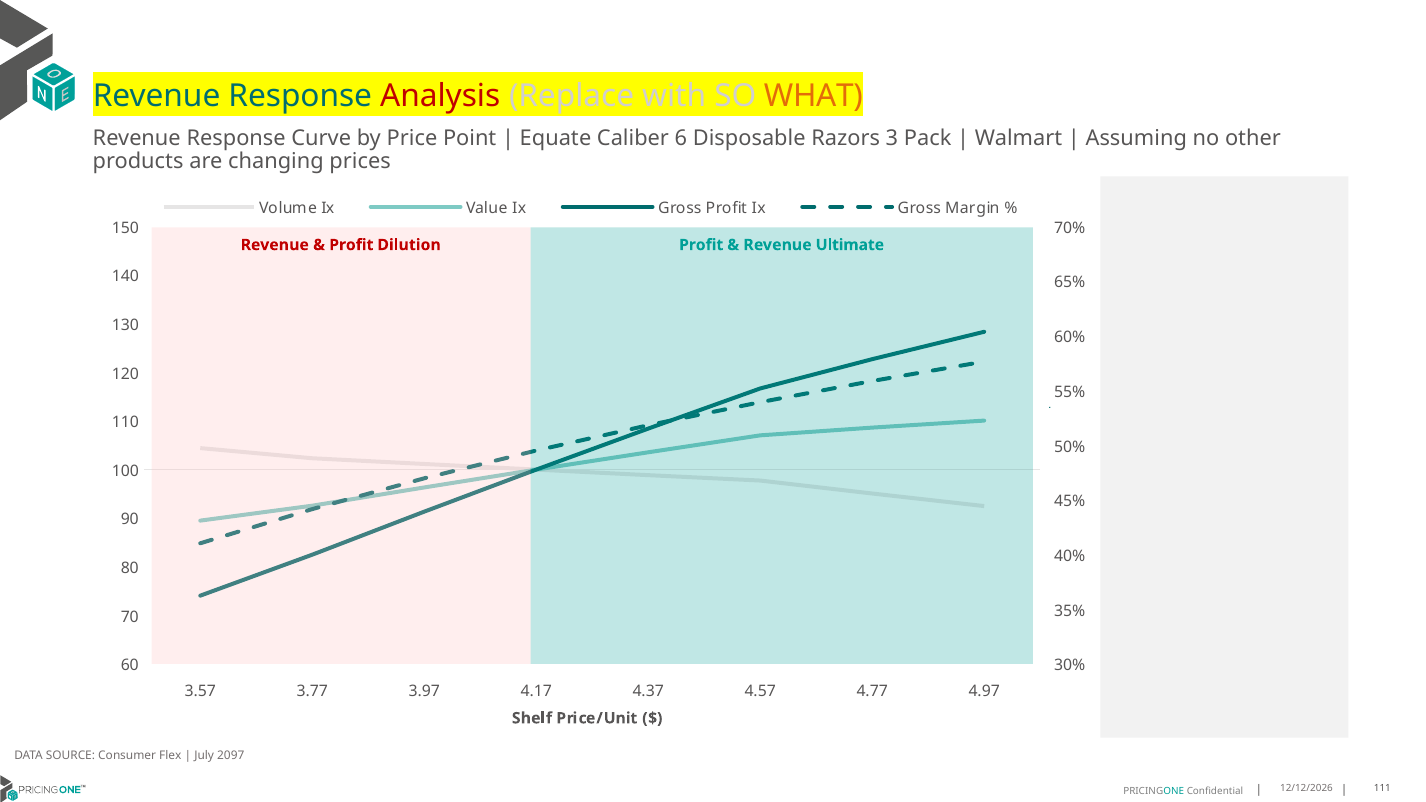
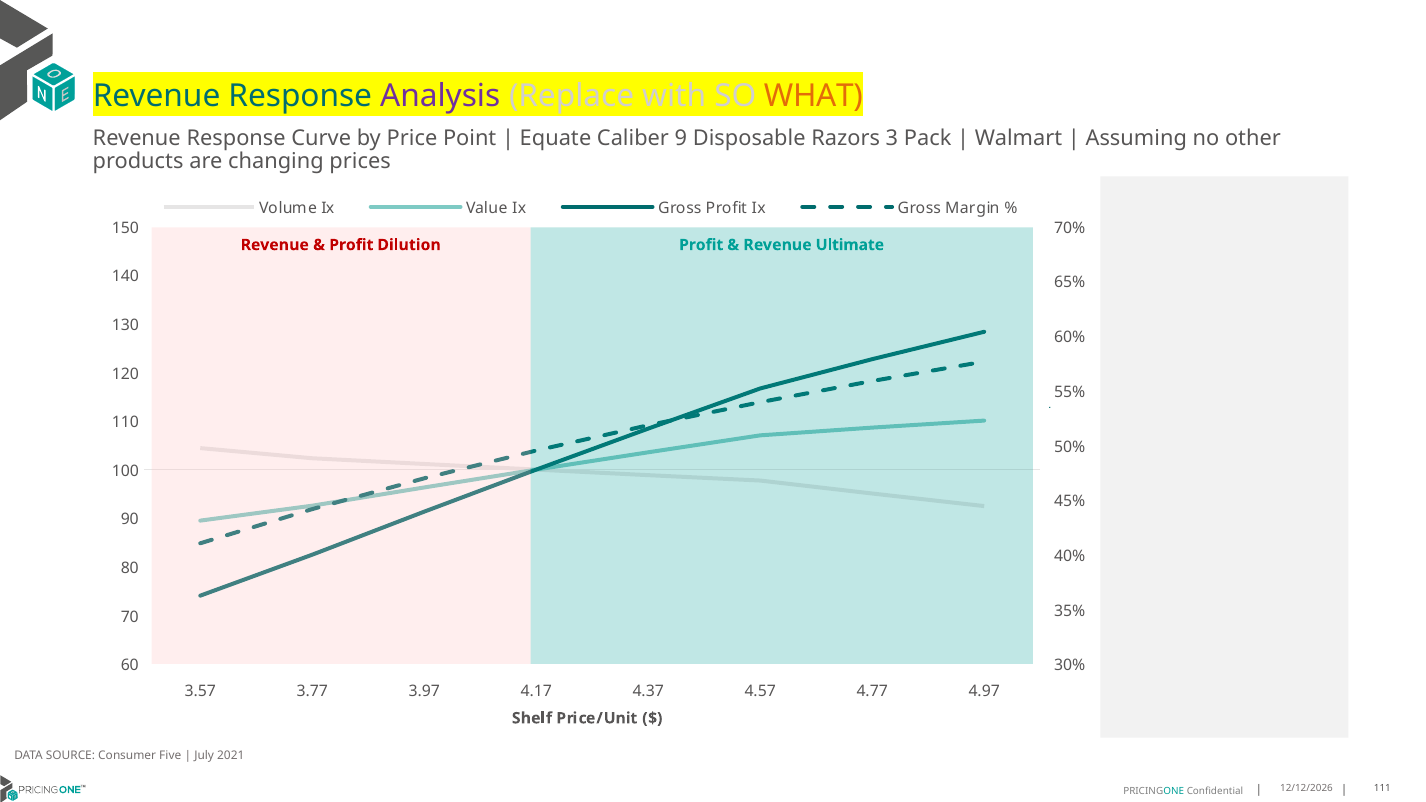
Analysis colour: red -> purple (440, 96)
6: 6 -> 9 (681, 138)
Flex: Flex -> Five (170, 756)
2097: 2097 -> 2021 (231, 756)
